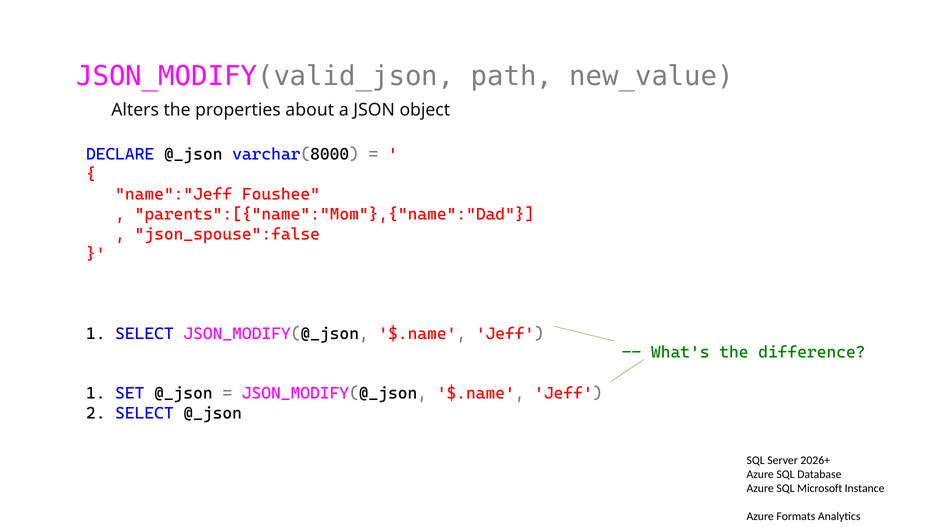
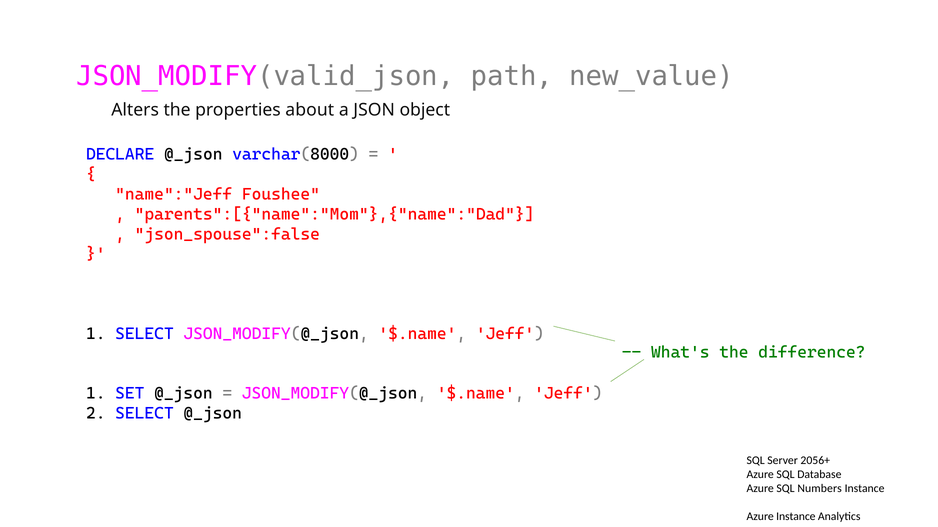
2026+: 2026+ -> 2056+ (815, 461)
Microsoft: Microsoft -> Numbers (820, 489)
Azure Formats: Formats -> Instance (796, 517)
